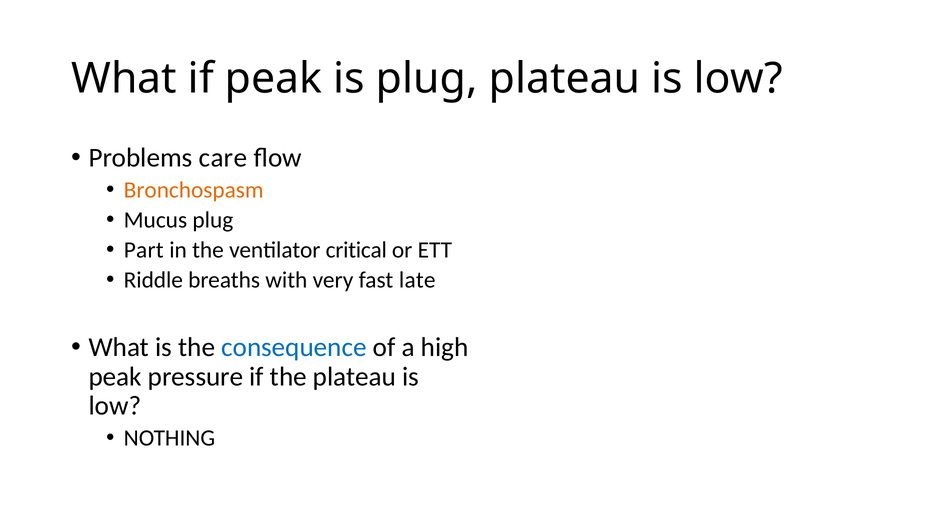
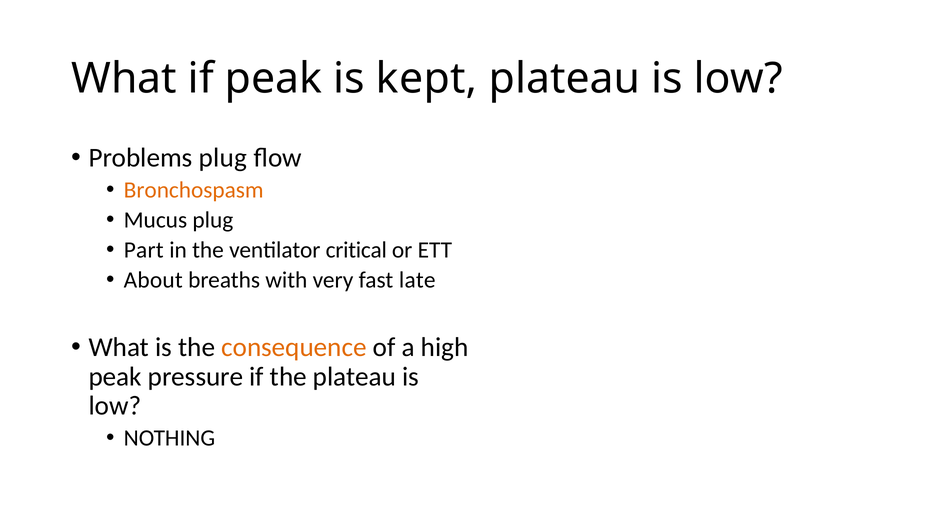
is plug: plug -> kept (427, 78)
Problems care: care -> plug (223, 158)
Riddle: Riddle -> About (153, 280)
consequence colour: blue -> orange (294, 347)
